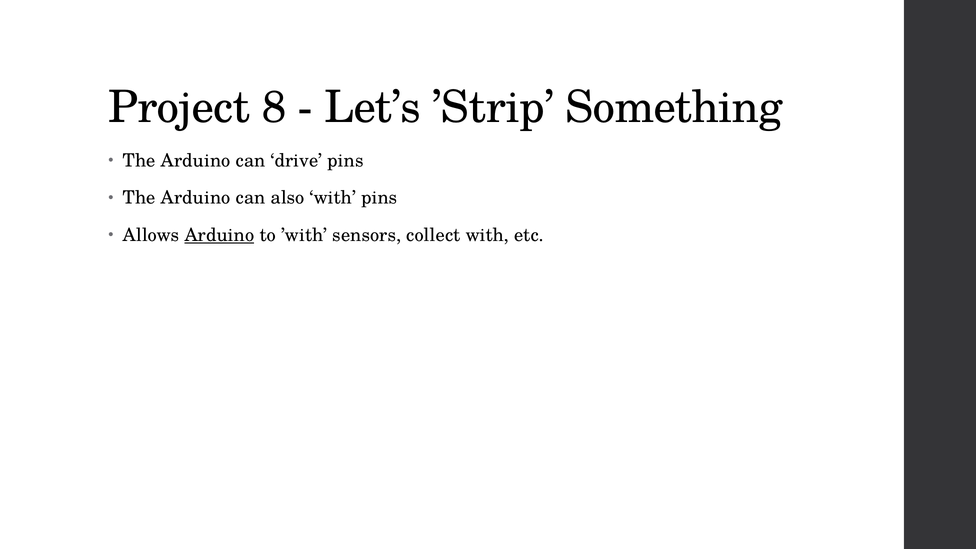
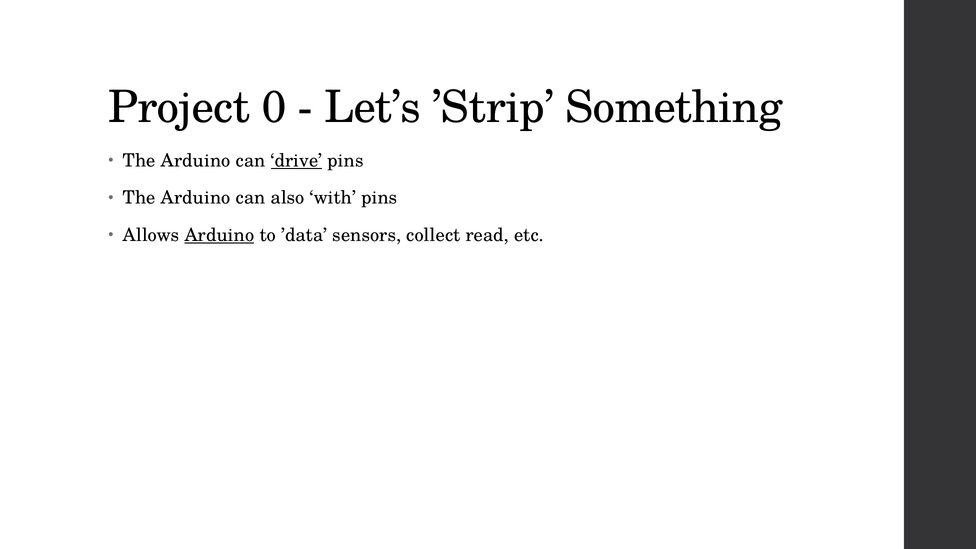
8: 8 -> 0 (274, 107)
drive underline: none -> present (296, 161)
’with: ’with -> ’data (304, 235)
collect with: with -> read (487, 235)
